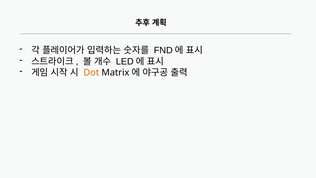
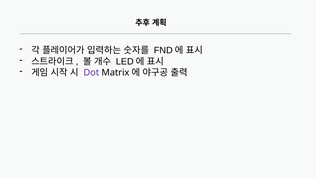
Dot colour: orange -> purple (91, 72)
